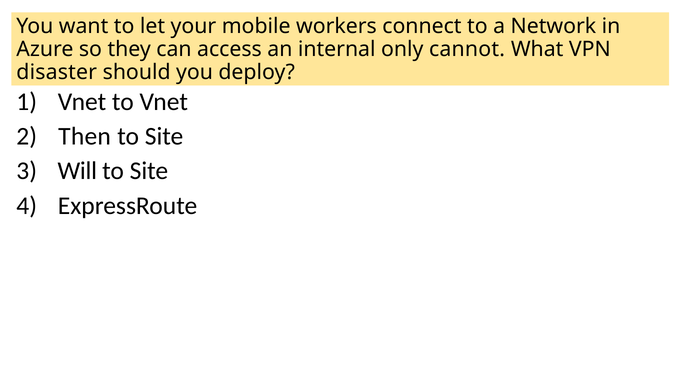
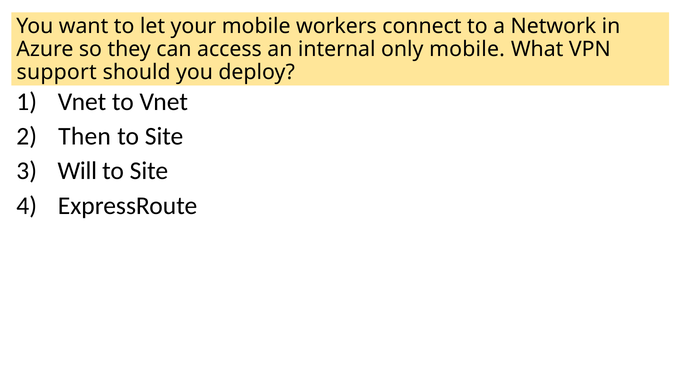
only cannot: cannot -> mobile (467, 49)
disaster: disaster -> support (57, 72)
